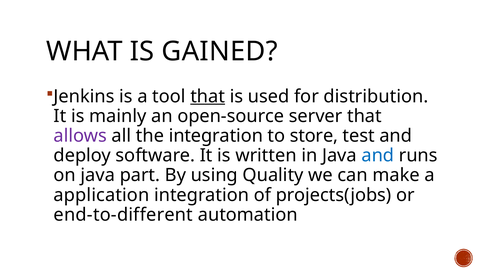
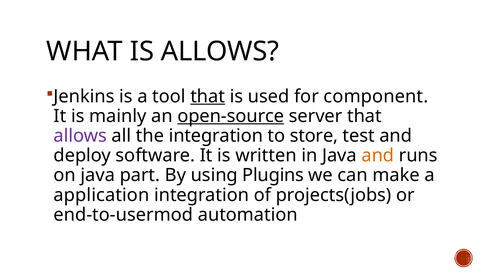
IS GAINED: GAINED -> ALLOWS (220, 51)
distribution: distribution -> component (376, 96)
open-source underline: none -> present (231, 116)
and colour: blue -> orange (378, 155)
Quality: Quality -> Plugins (273, 175)
end-to-different: end-to-different -> end-to-usermod (123, 214)
